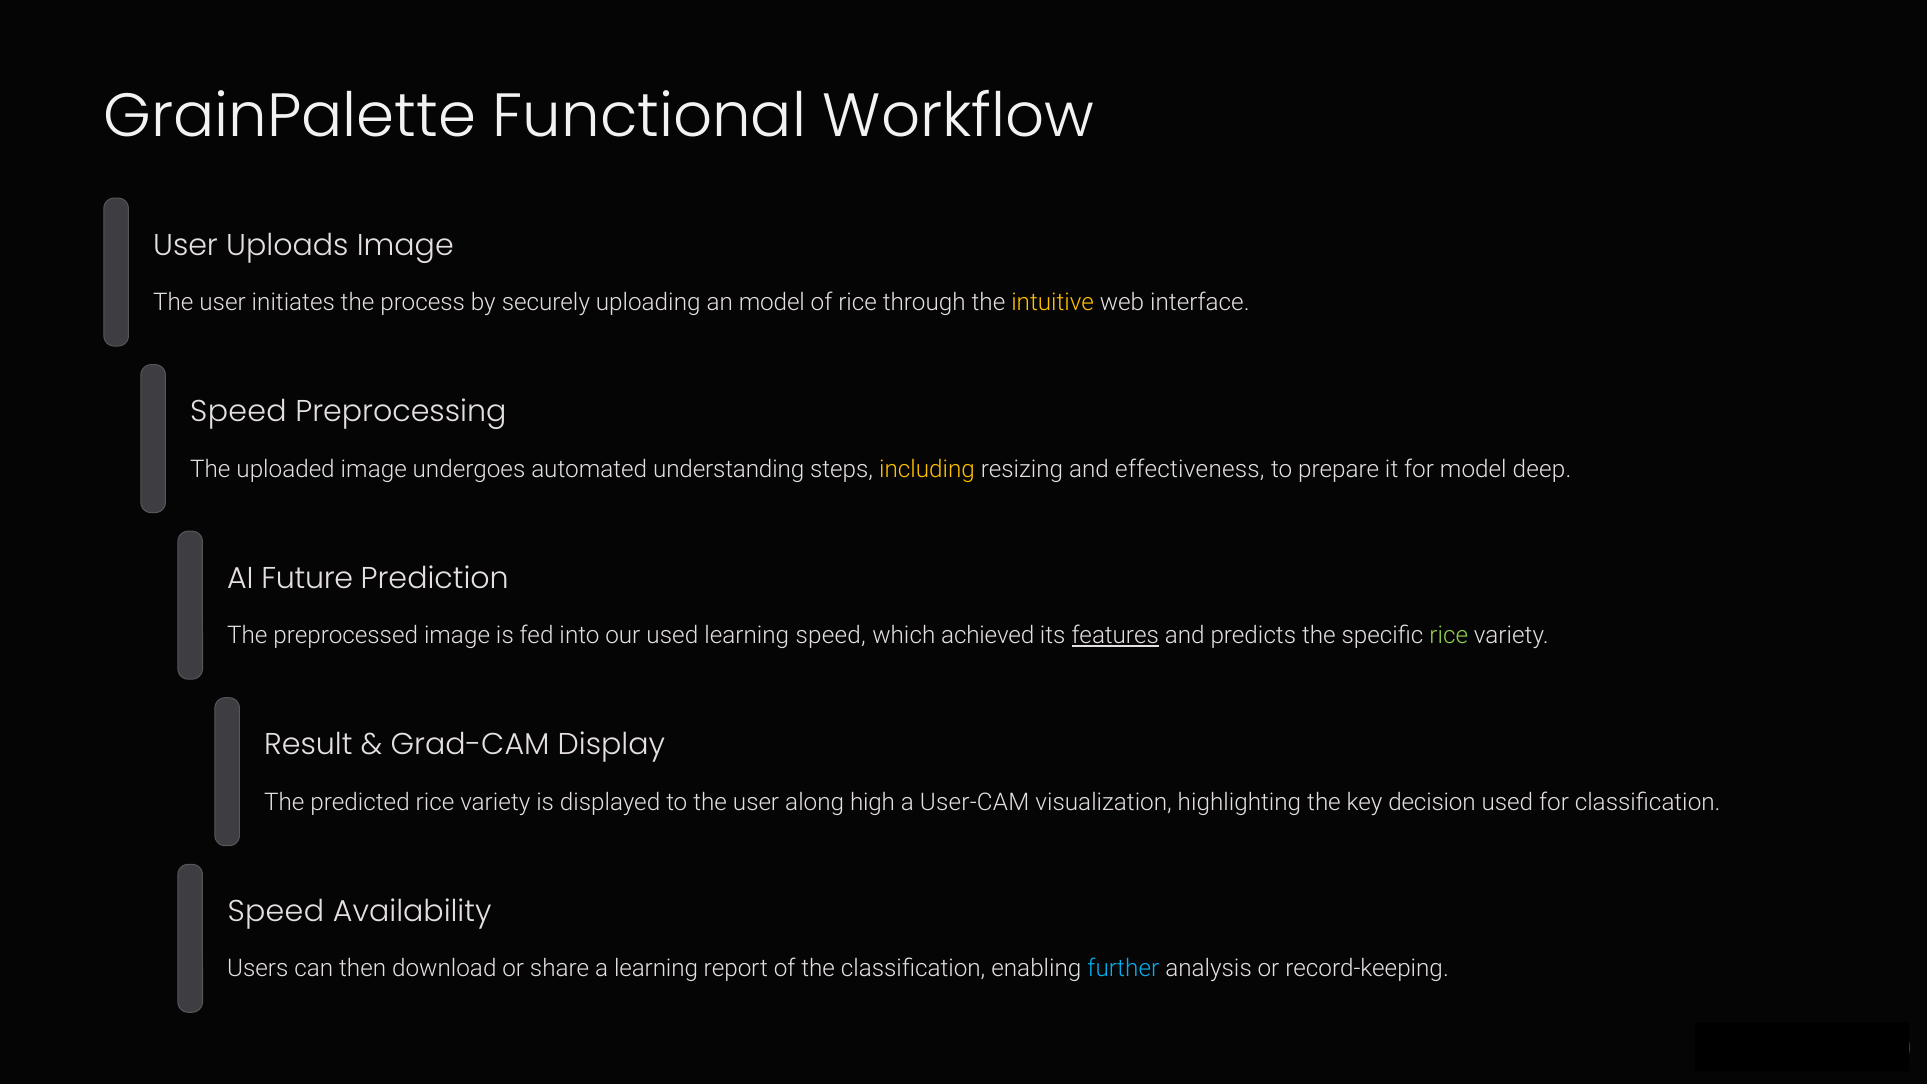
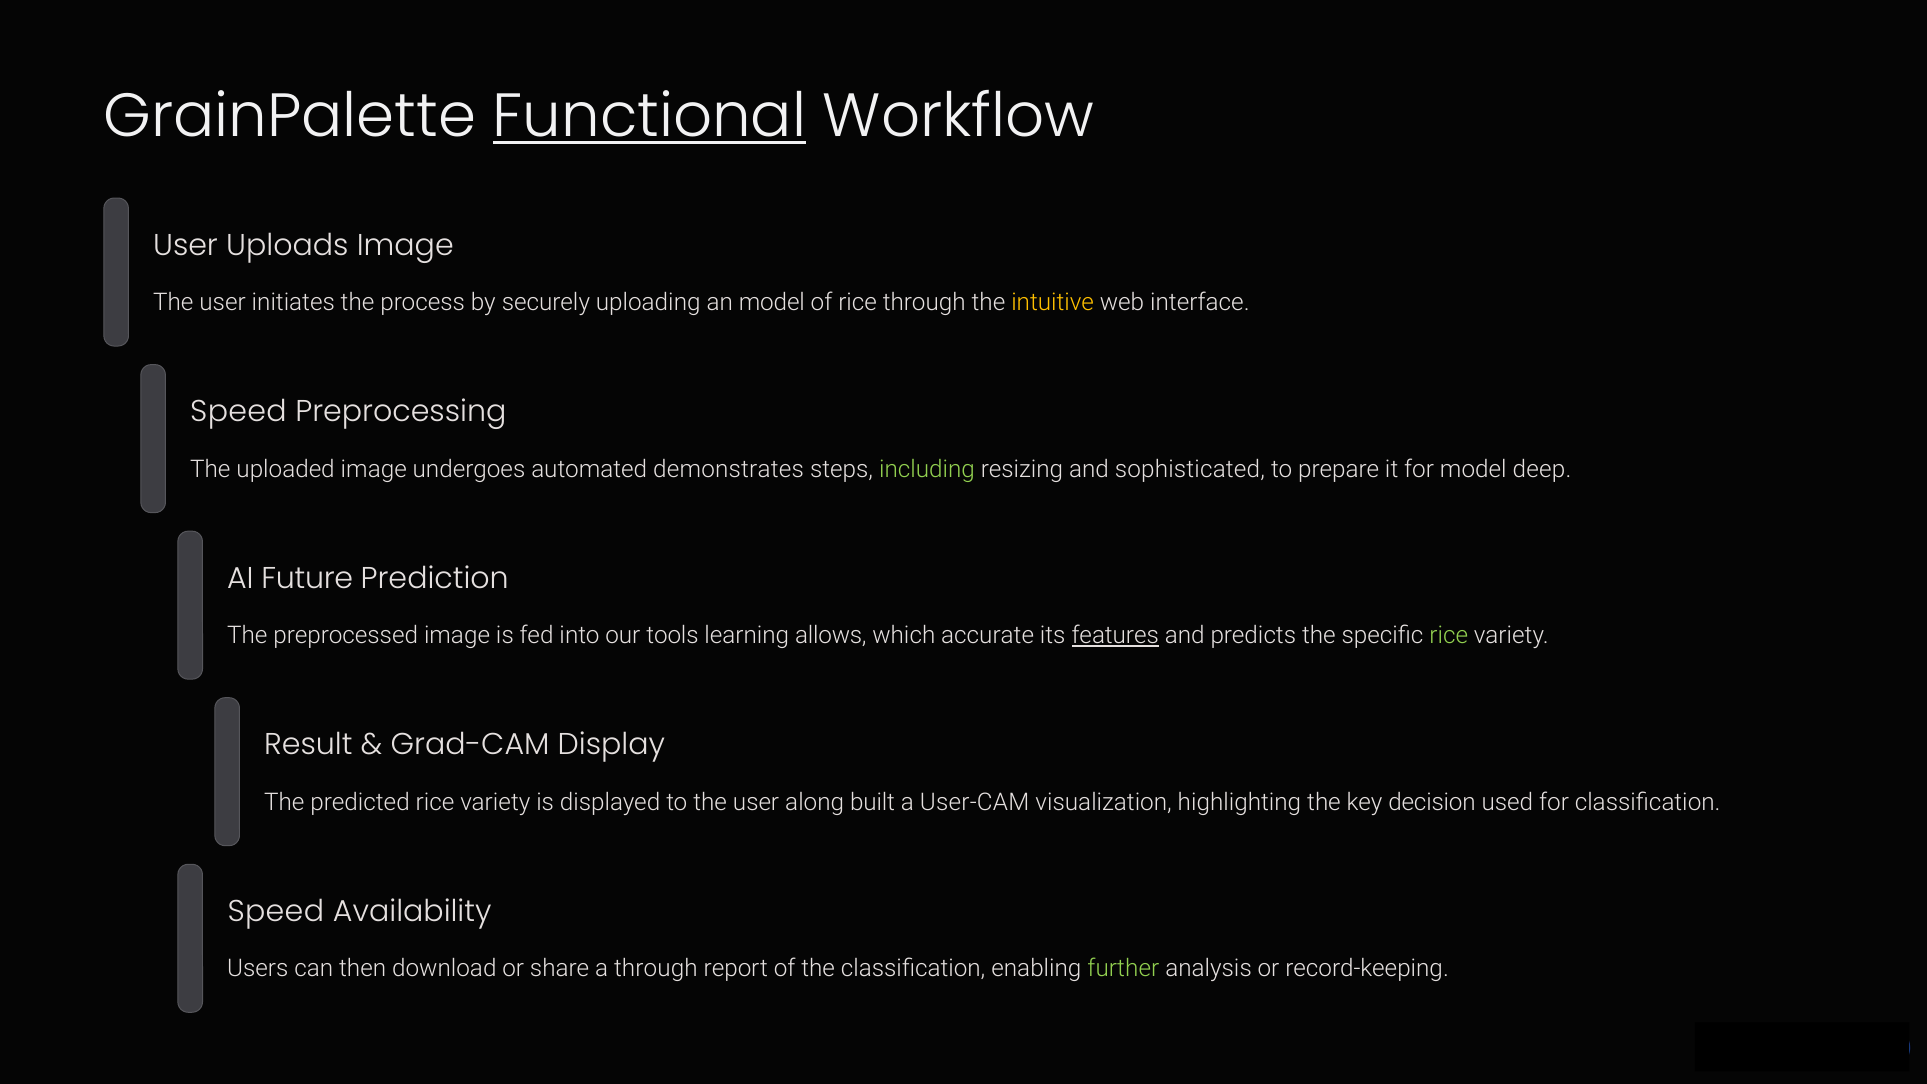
Functional underline: none -> present (650, 116)
understanding: understanding -> demonstrates (728, 469)
including colour: yellow -> light green (927, 469)
effectiveness: effectiveness -> sophisticated (1190, 469)
our used: used -> tools (672, 636)
learning speed: speed -> allows (831, 636)
achieved: achieved -> accurate (988, 636)
high: high -> built (873, 802)
a learning: learning -> through (656, 969)
further colour: light blue -> light green (1123, 969)
